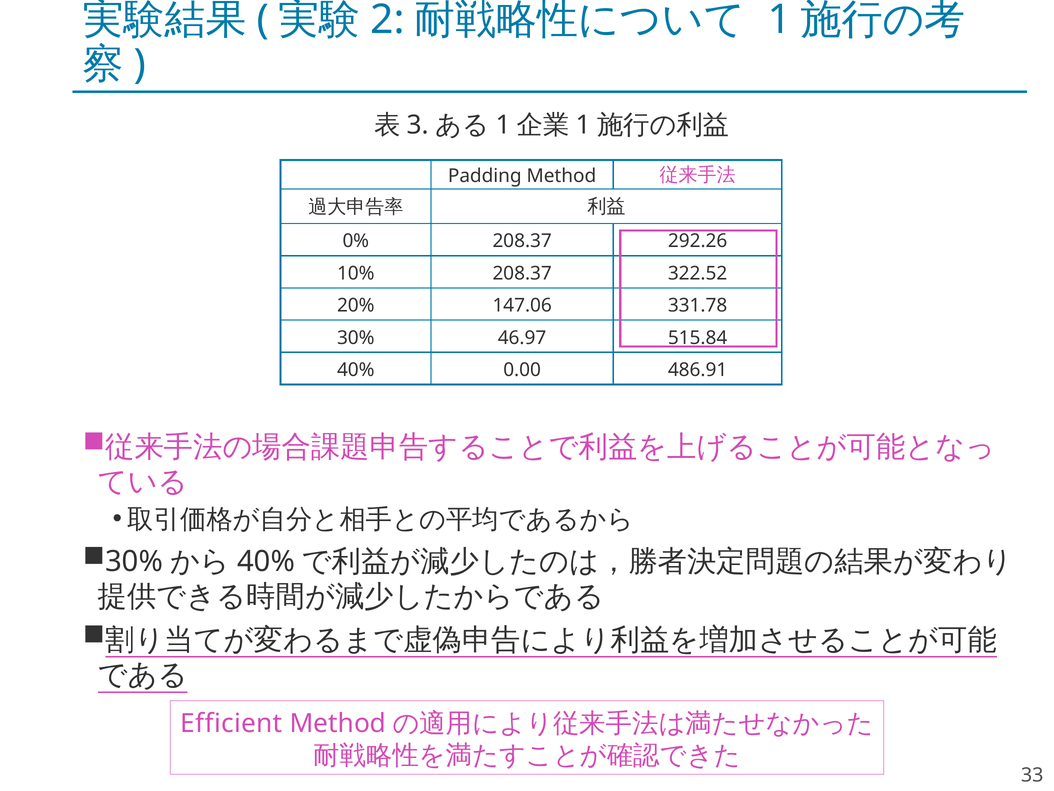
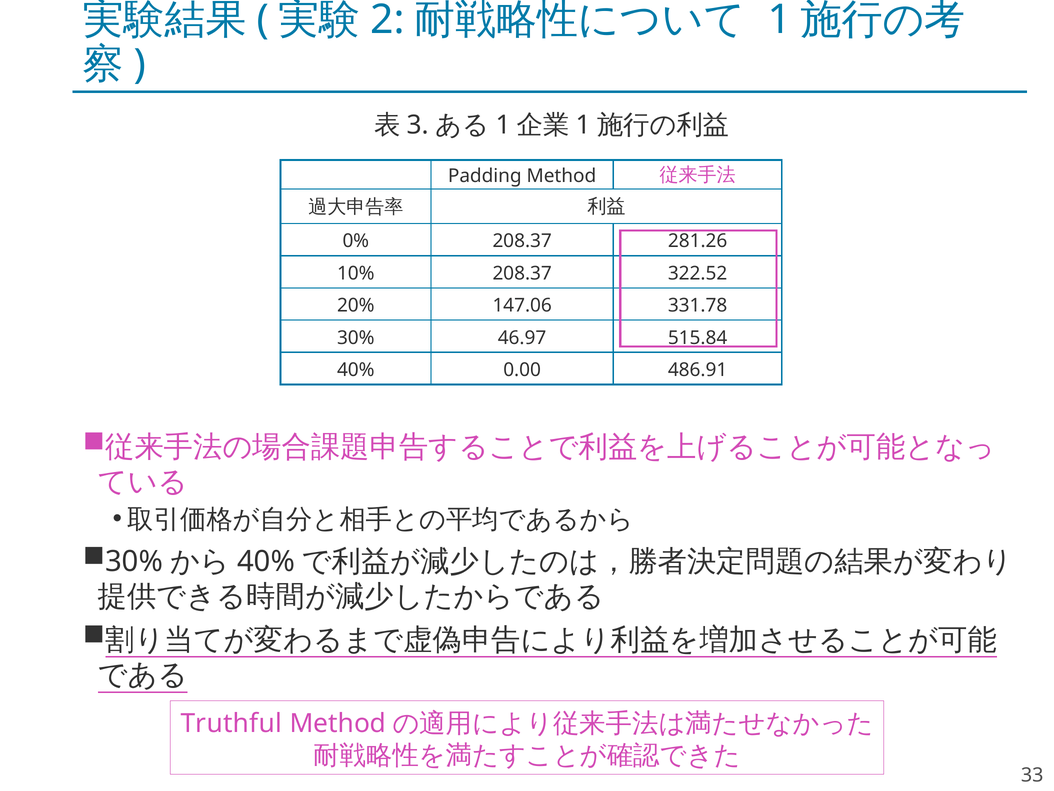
292.26: 292.26 -> 281.26 (698, 241)
Efficient: Efficient -> Truthful (231, 723)
